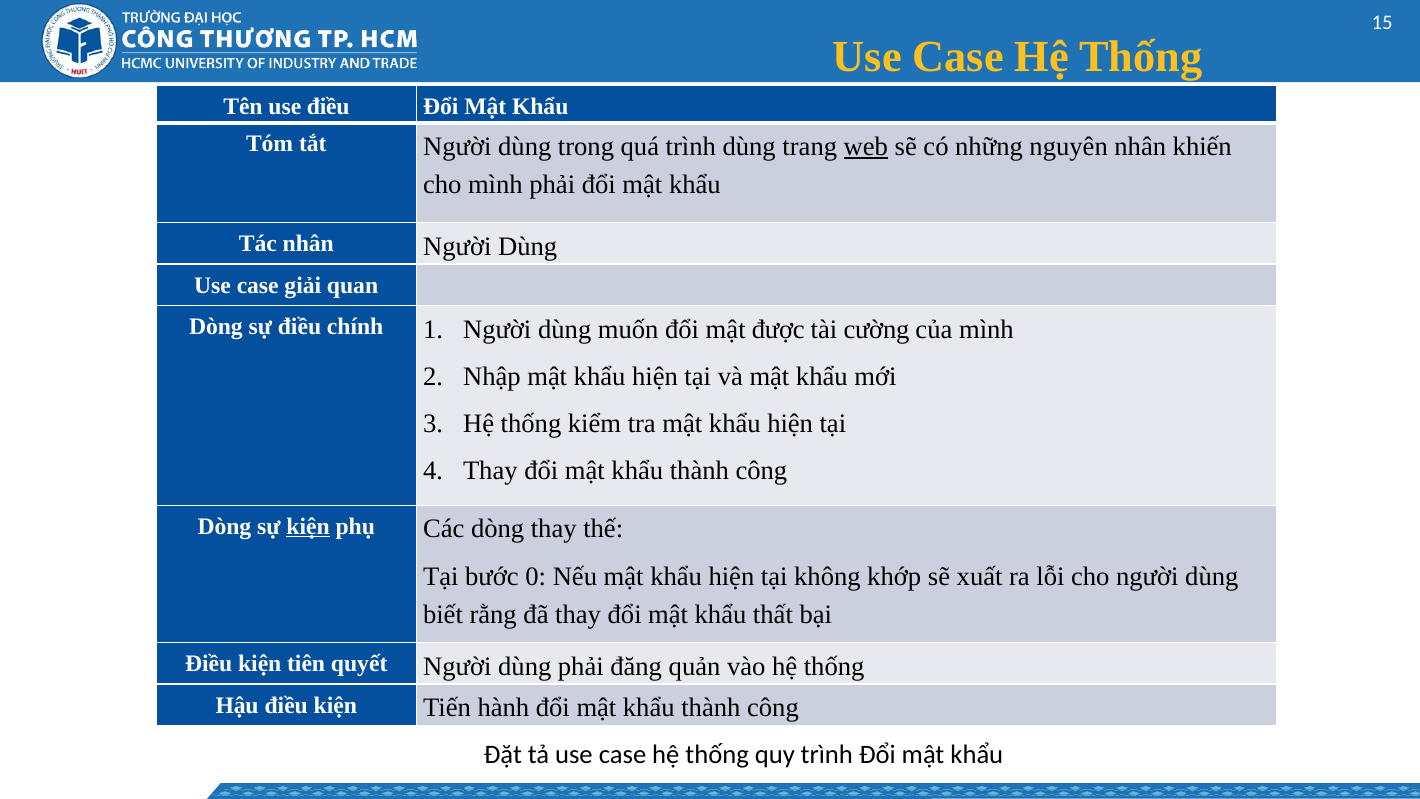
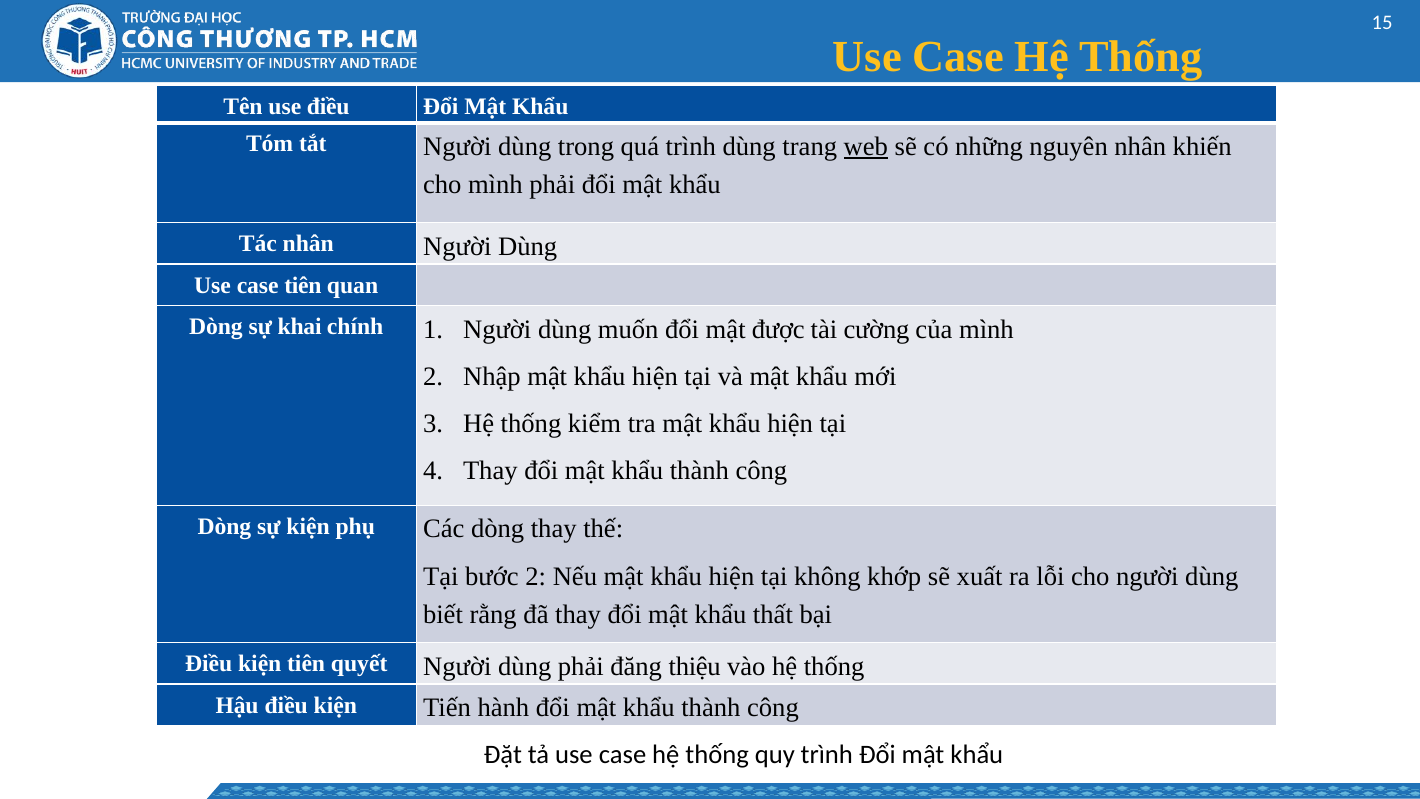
case giải: giải -> tiên (303, 285)
sự điều: điều -> khai (300, 327)
kiện underline: present -> none (308, 526)
bước 0: 0 -> 2 (536, 576)
quản: quản -> thiệu (695, 666)
